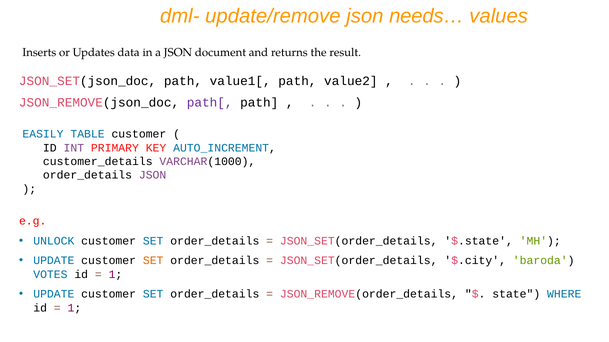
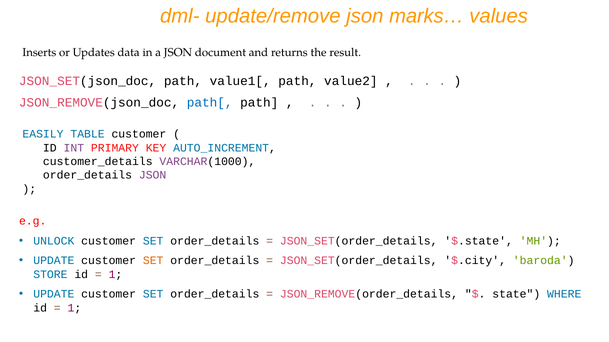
needs…: needs… -> marks… (426, 16)
path[ colour: purple -> blue (210, 103)
VOTES: VOTES -> STORE (50, 275)
